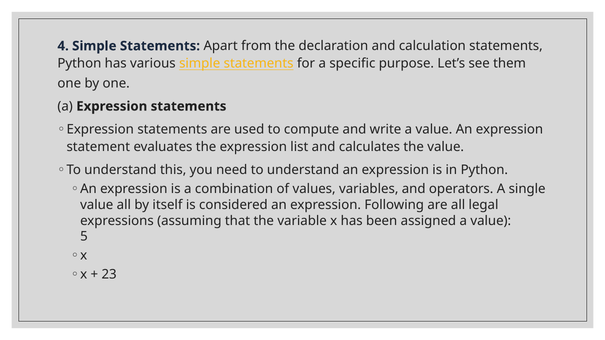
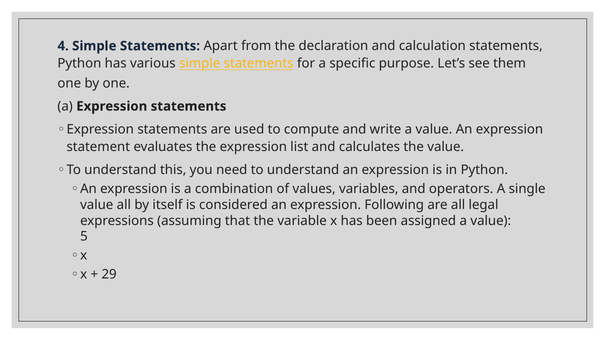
23: 23 -> 29 (109, 275)
